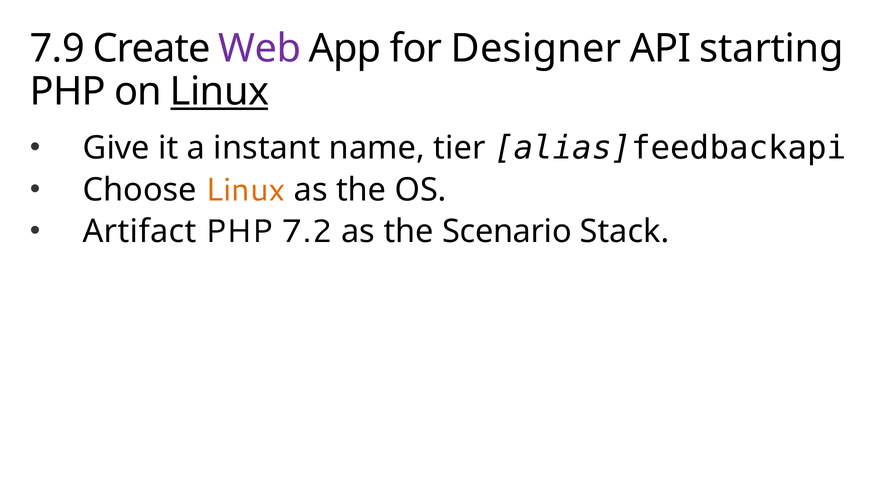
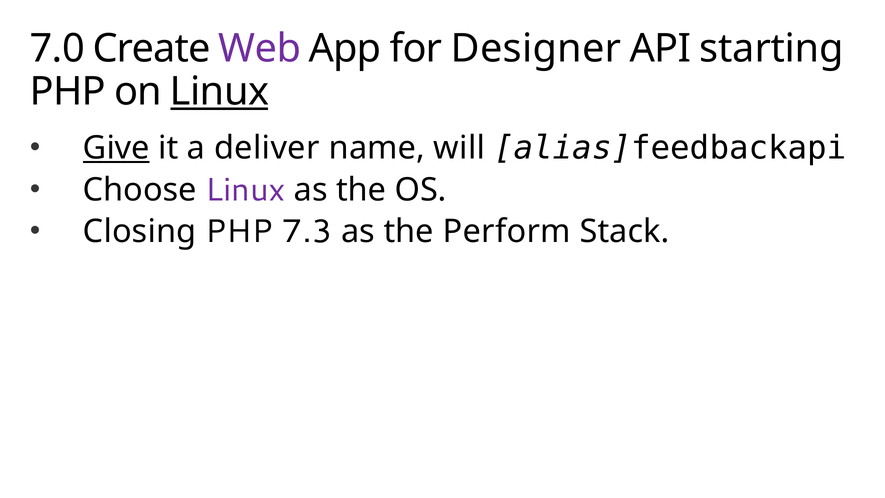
7.9: 7.9 -> 7.0 (57, 49)
Give underline: none -> present (116, 148)
instant: instant -> deliver (267, 148)
tier: tier -> will (459, 148)
Linux colour: orange -> purple (245, 190)
Artifact: Artifact -> Closing (140, 231)
7.2: 7.2 -> 7.3 (307, 231)
Scenario: Scenario -> Perform (507, 231)
